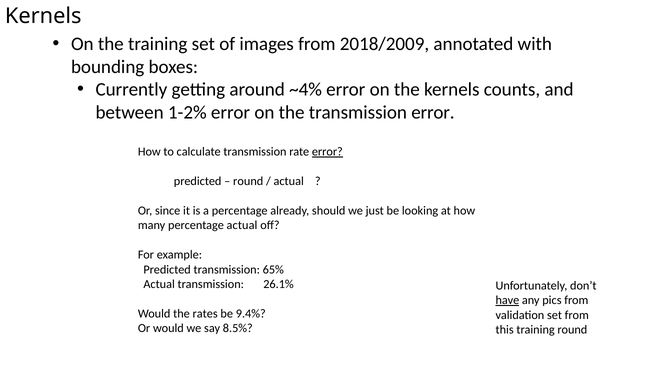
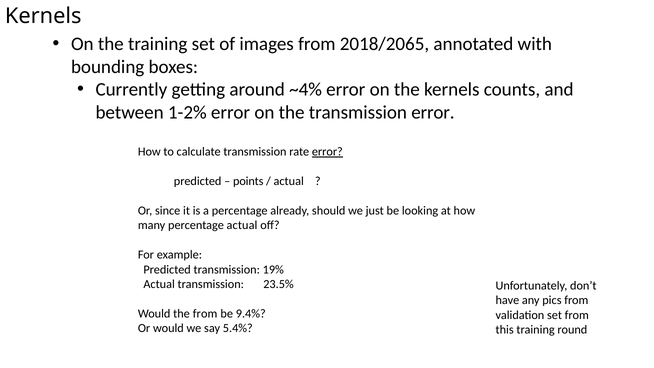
2018/2009: 2018/2009 -> 2018/2065 (384, 44)
round: round -> points (248, 181)
65%: 65% -> 19% (273, 269)
26.1%: 26.1% -> 23.5% (279, 284)
have underline: present -> none (507, 300)
the rates: rates -> from (205, 314)
8.5%: 8.5% -> 5.4% (238, 328)
